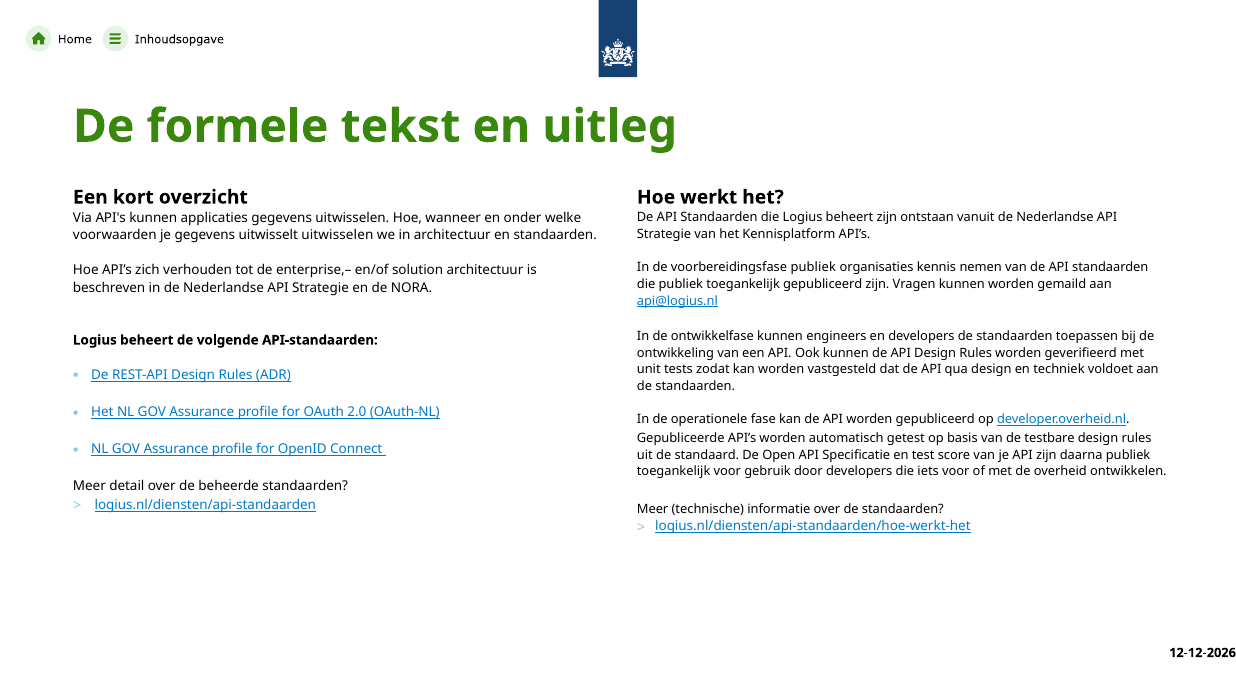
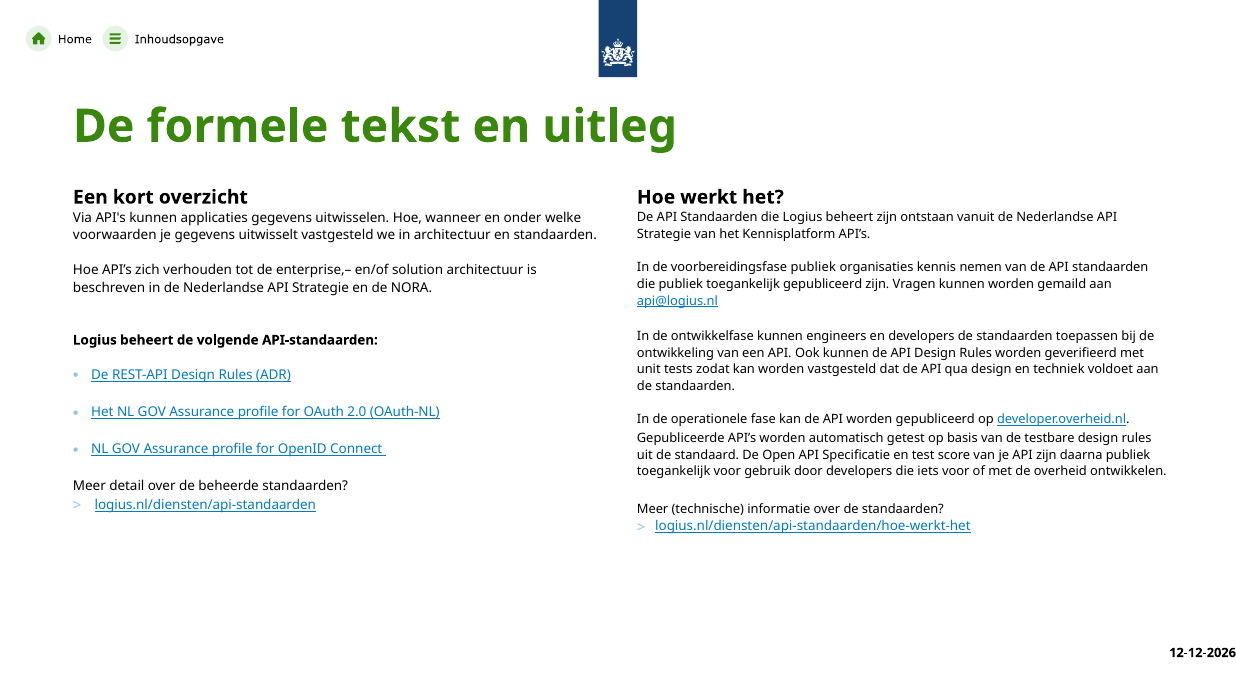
uitwisselt uitwisselen: uitwisselen -> vastgesteld (337, 235)
